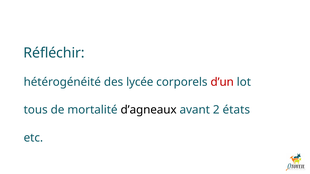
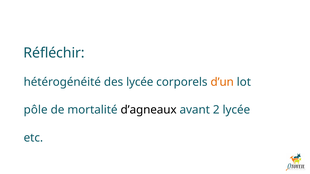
d’un colour: red -> orange (222, 82)
tous: tous -> pôle (36, 110)
2 états: états -> lycée (236, 110)
